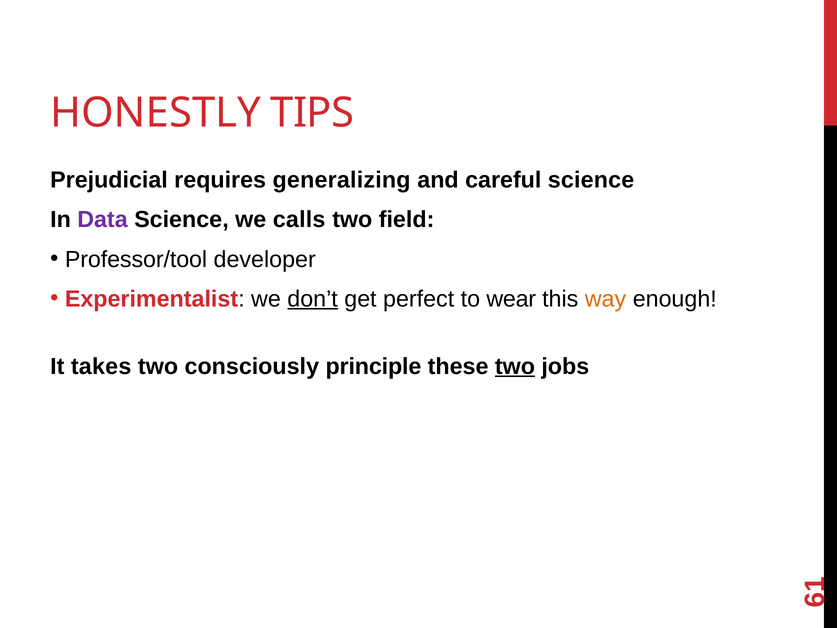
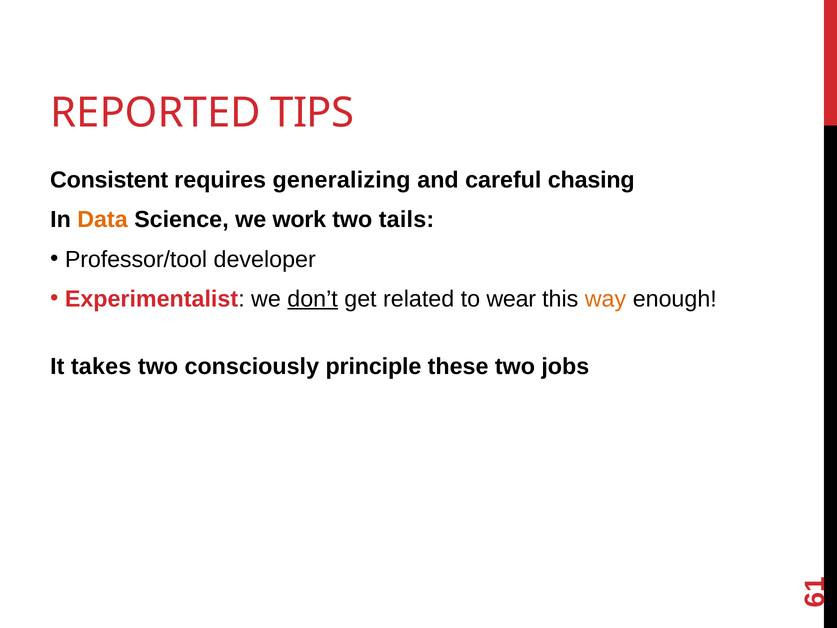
HONESTLY: HONESTLY -> REPORTED (156, 113)
Prejudicial: Prejudicial -> Consistent (109, 180)
careful science: science -> chasing (591, 180)
Data colour: purple -> orange (102, 220)
calls: calls -> work (299, 220)
field: field -> tails (406, 220)
perfect: perfect -> related (419, 299)
two underline: present -> none (515, 366)
